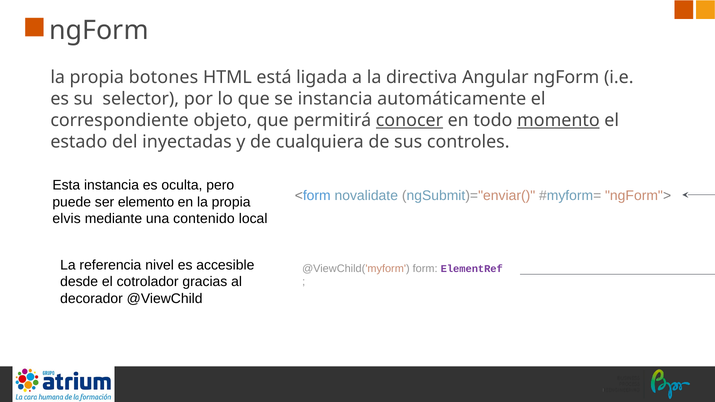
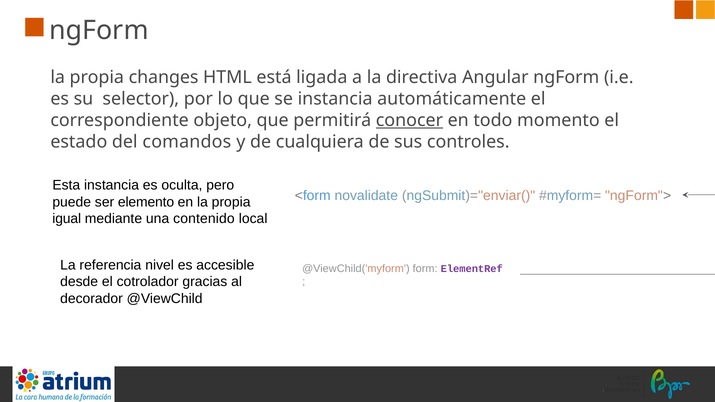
botones: botones -> changes (164, 77)
momento underline: present -> none (558, 120)
inyectadas: inyectadas -> comandos (187, 142)
elvis: elvis -> igual (67, 219)
